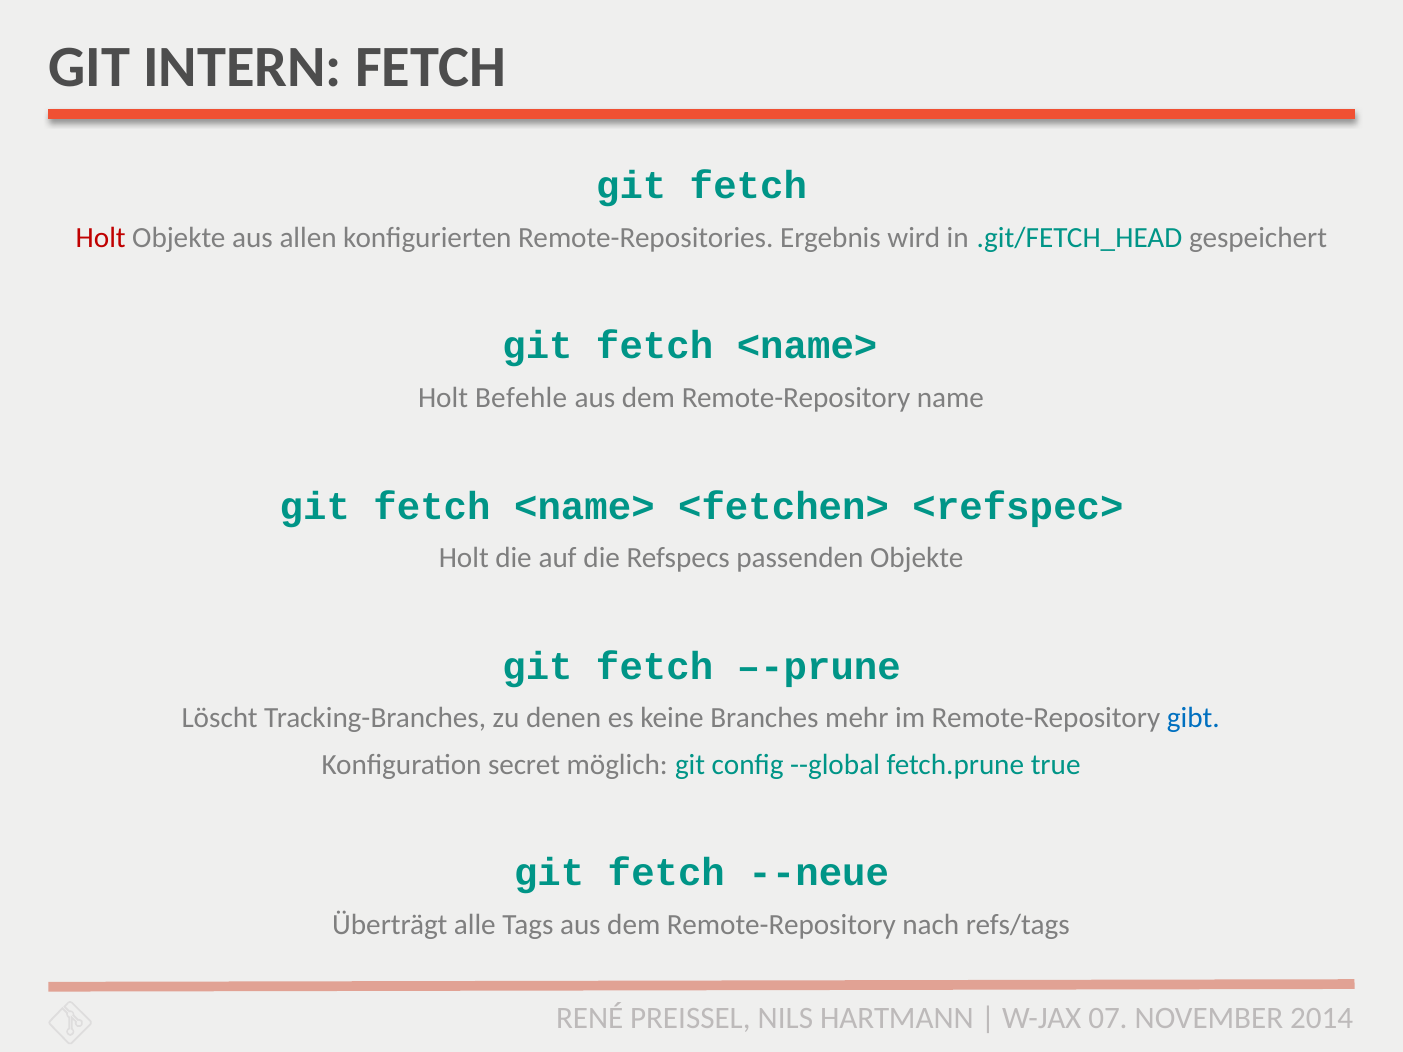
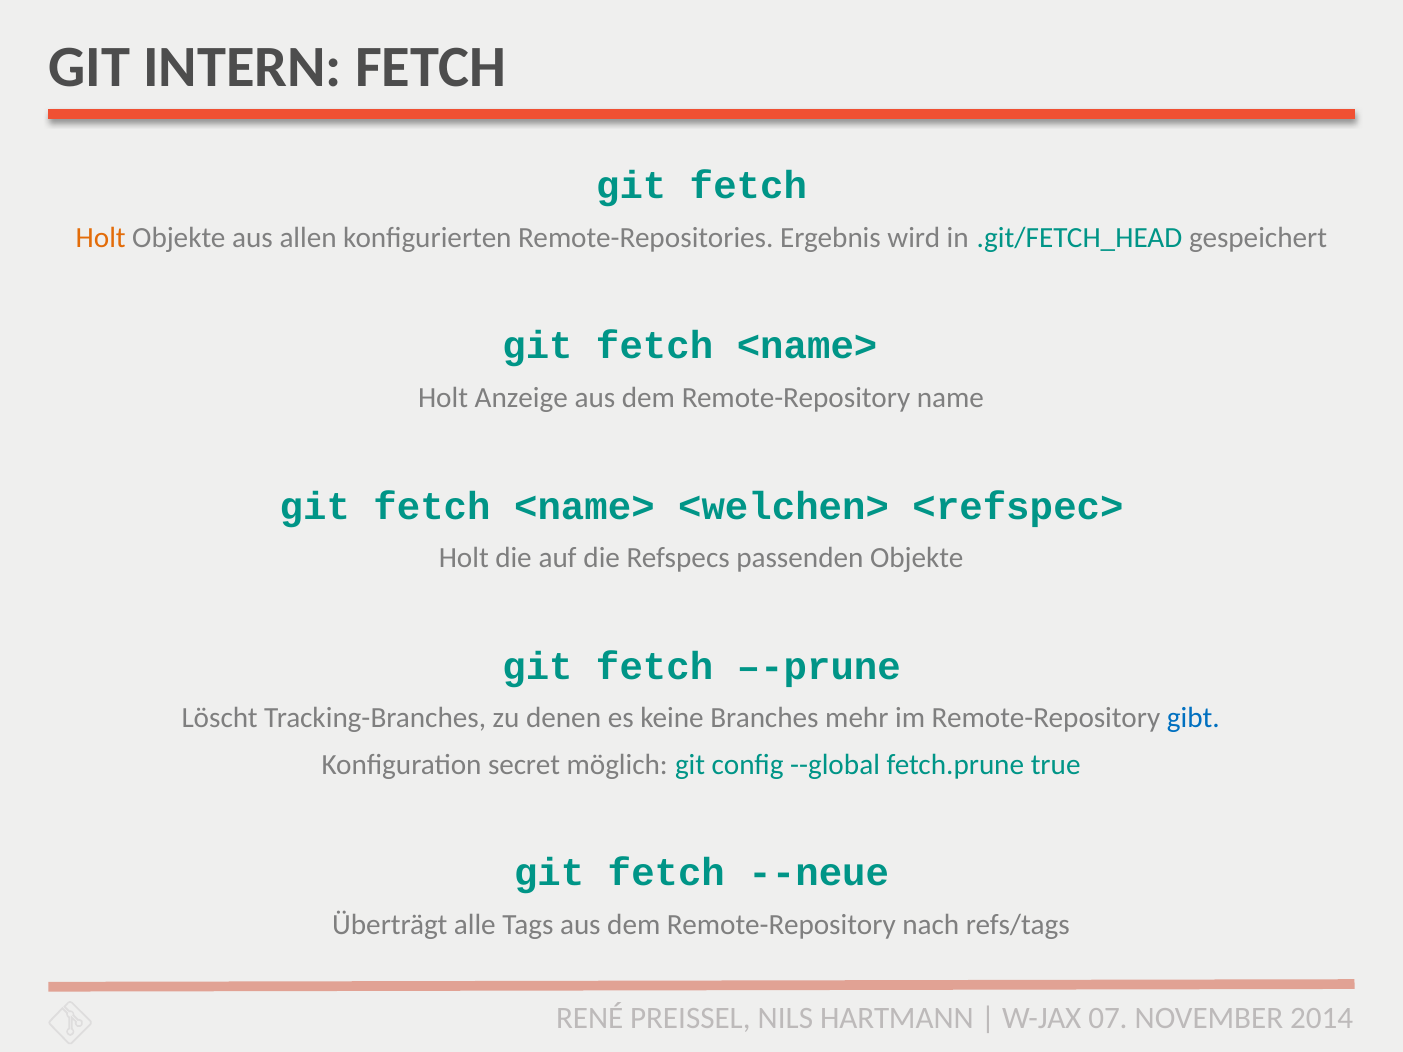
Holt colour: red -> orange (101, 237)
Befehle: Befehle -> Anzeige (521, 398)
<fetchen>: <fetchen> -> <welchen> (784, 506)
